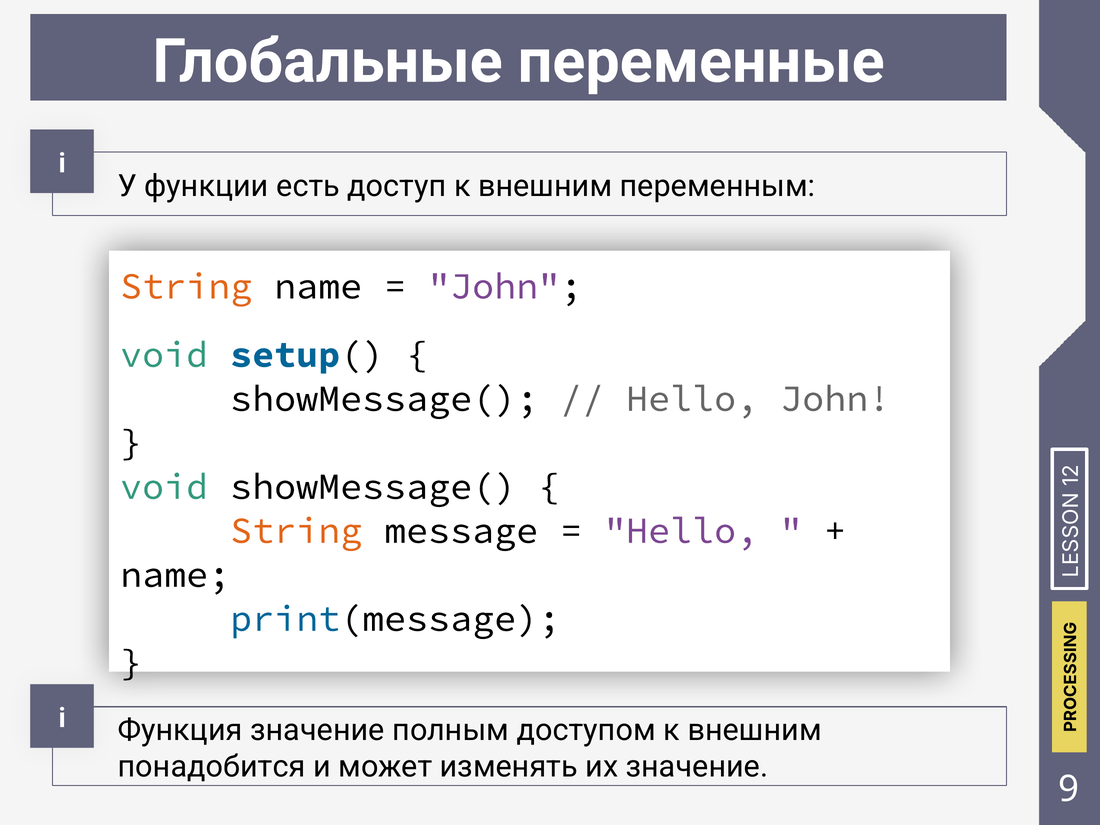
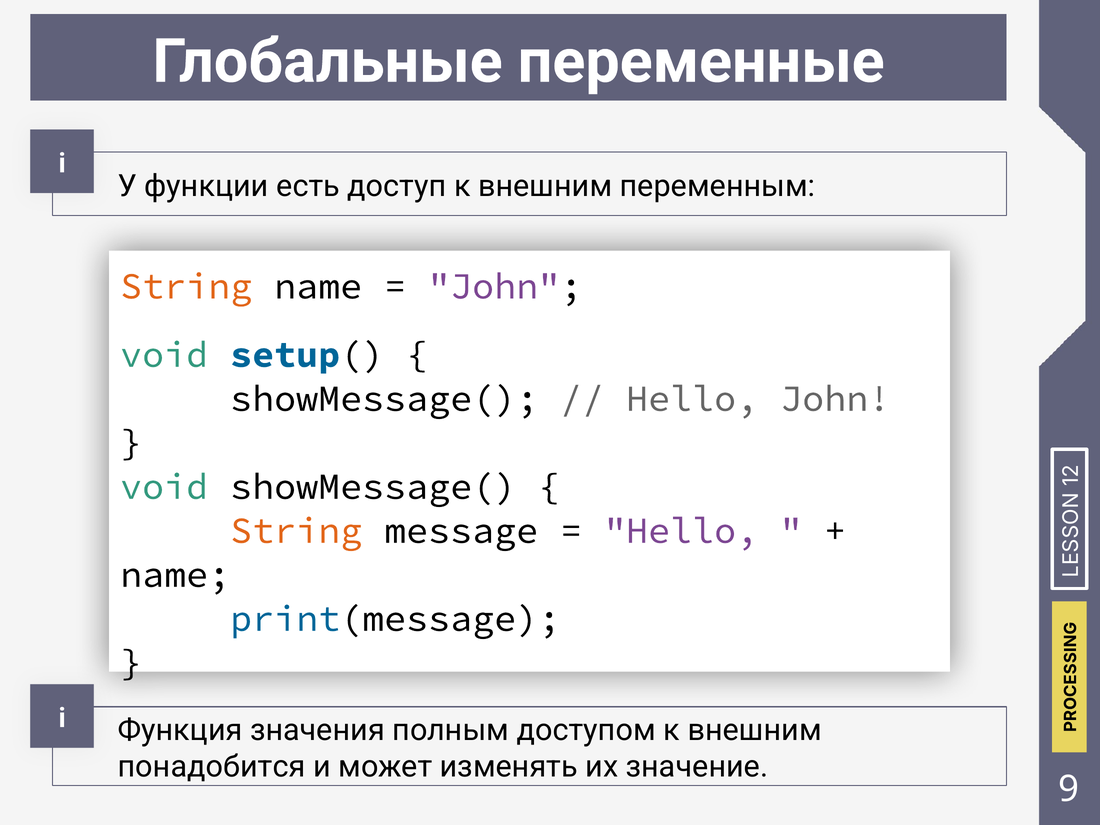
Функция значение: значение -> значения (317, 730)
